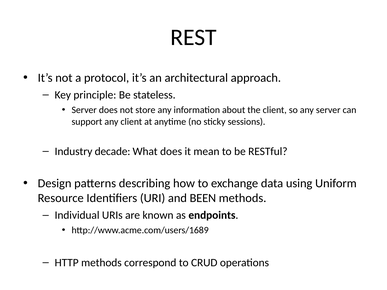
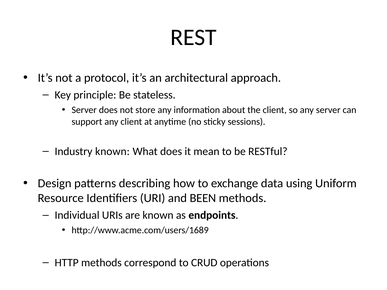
Industry decade: decade -> known (112, 152)
